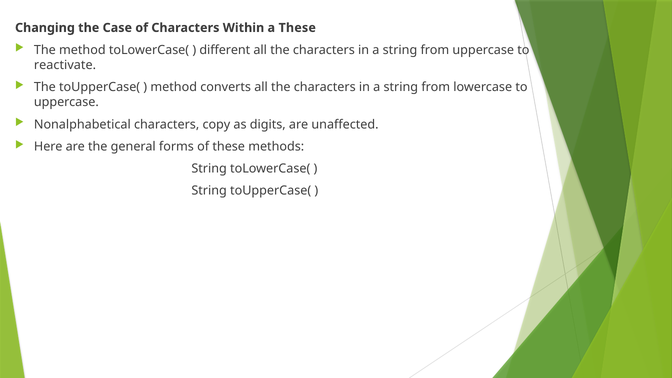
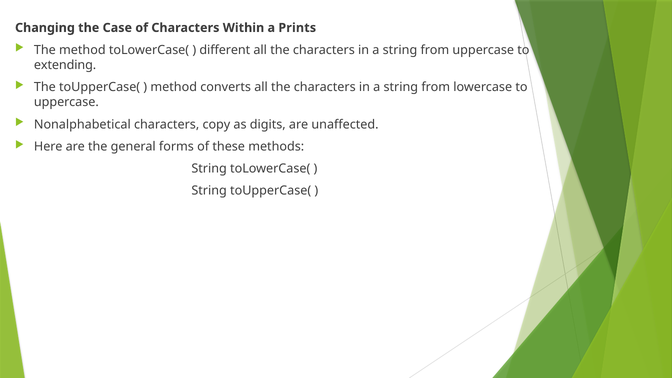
a These: These -> Prints (297, 28)
reactivate: reactivate -> extending (65, 65)
